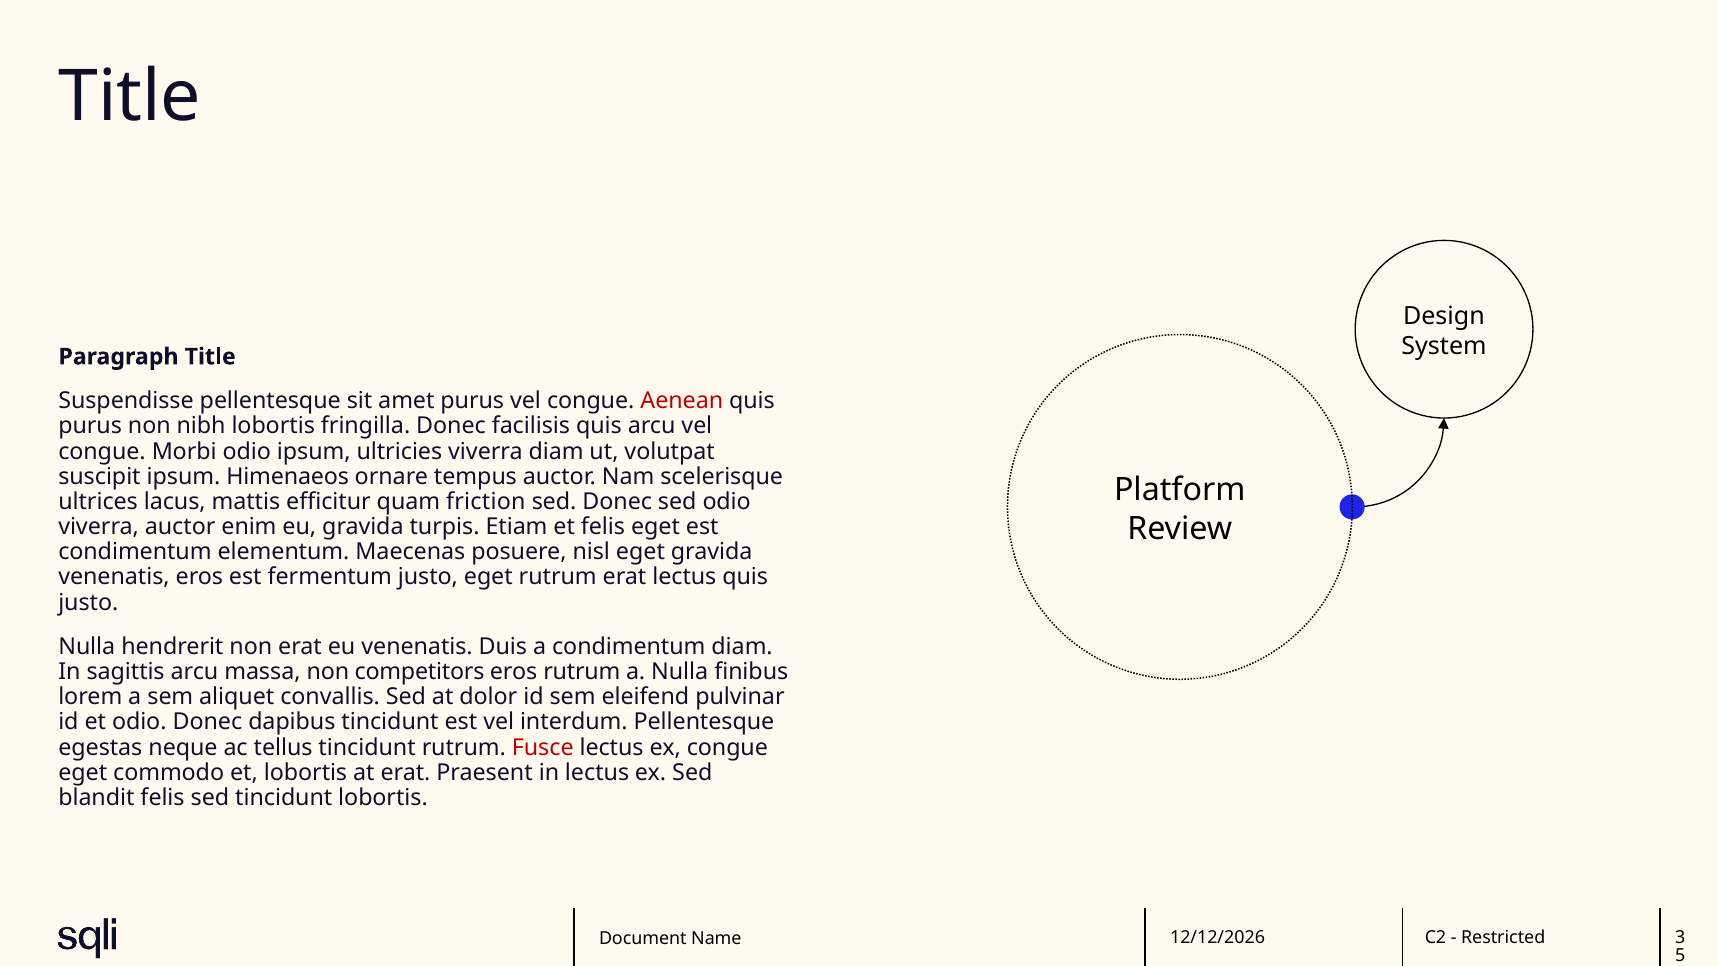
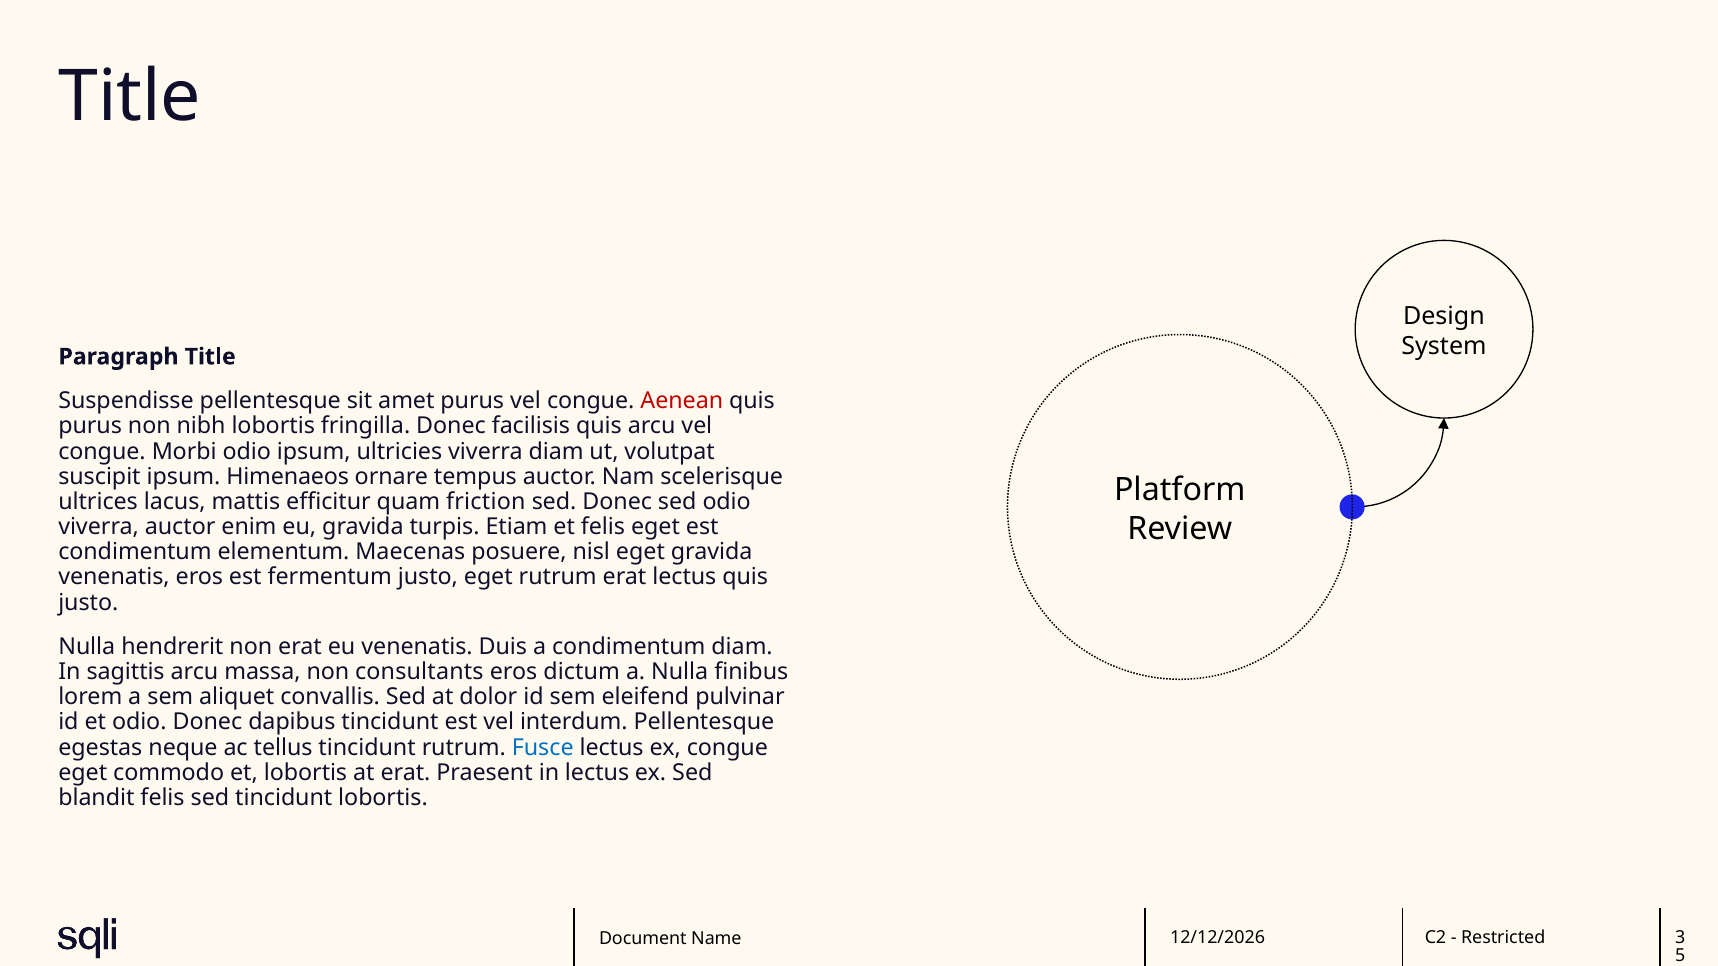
competitors: competitors -> consultants (419, 672)
eros rutrum: rutrum -> dictum (582, 672)
Fusce colour: red -> blue (543, 748)
